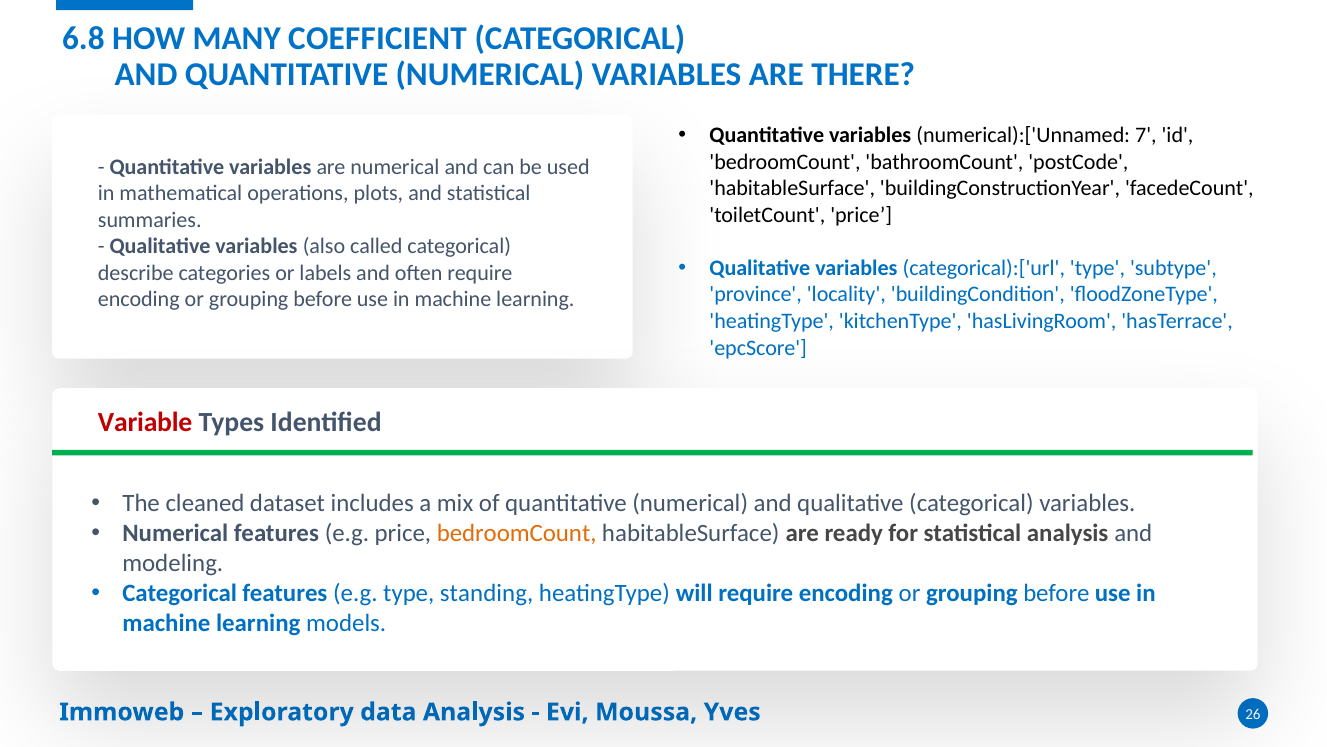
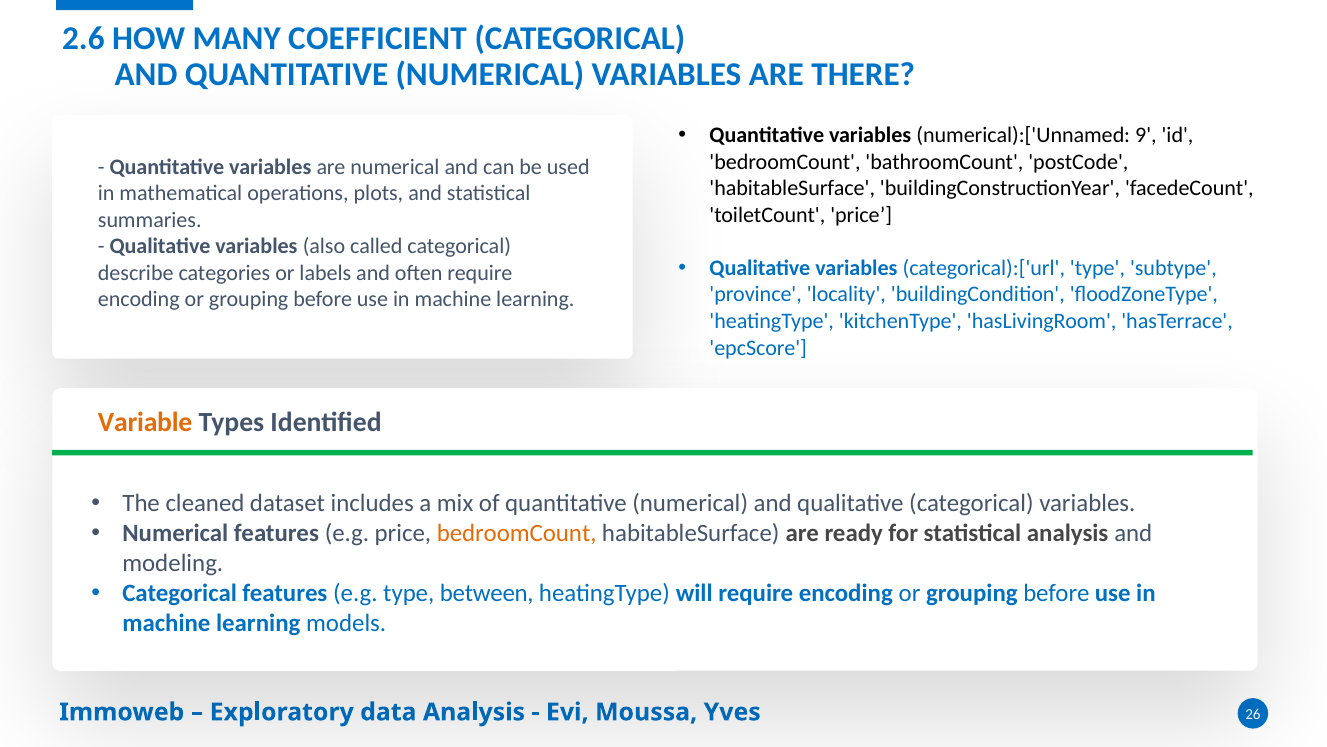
6.8: 6.8 -> 2.6 (83, 39)
7: 7 -> 9 (1146, 135)
Variable colour: red -> orange (145, 422)
standing: standing -> between (487, 593)
